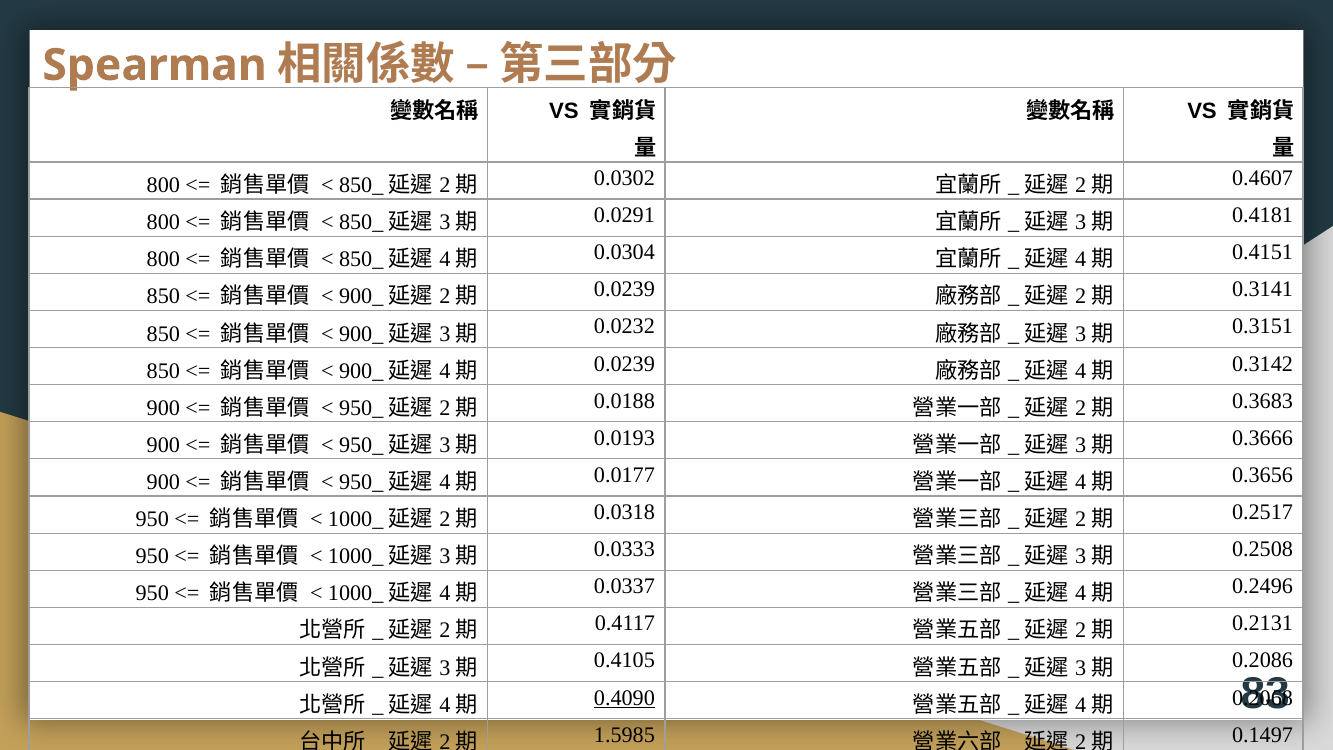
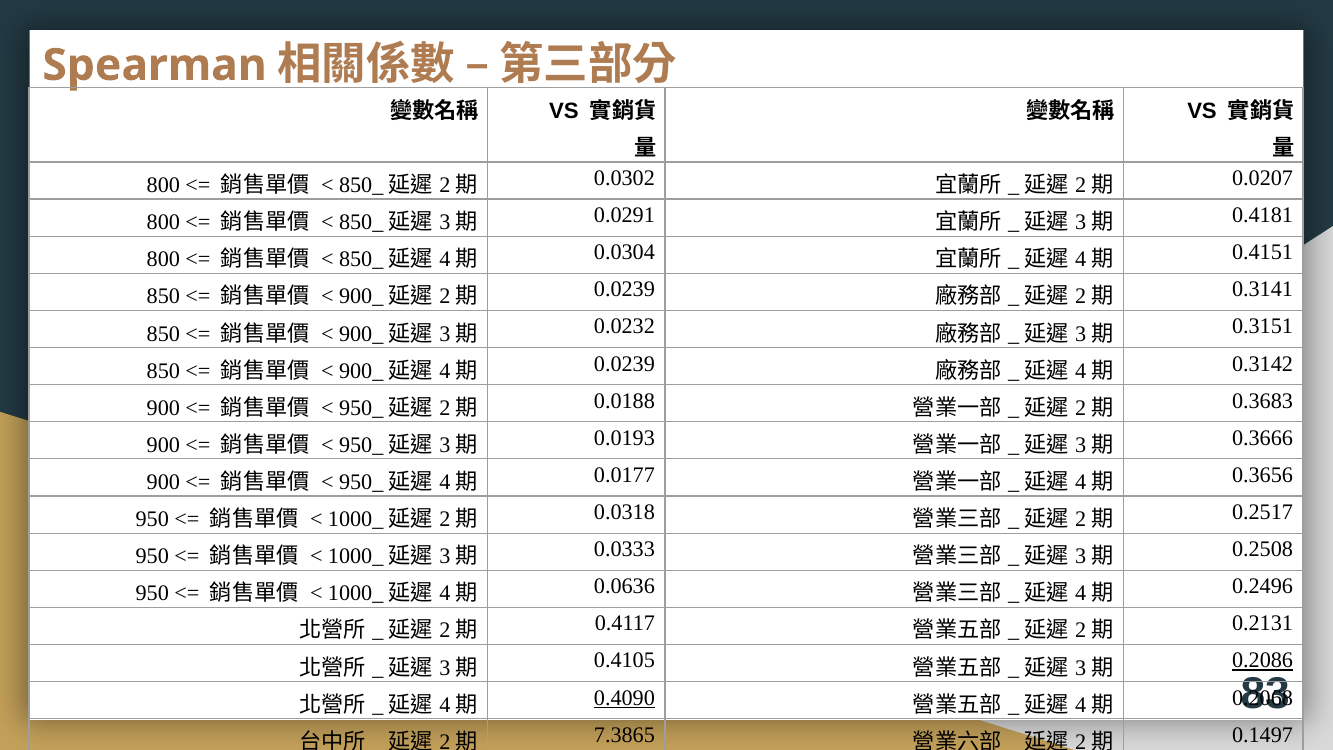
0.4607: 0.4607 -> 0.0207 (1263, 178)
0.0337: 0.0337 -> 0.0636 (624, 586)
0.2086 underline: none -> present (1263, 660)
1.5985: 1.5985 -> 7.3865 (624, 735)
